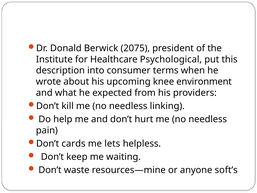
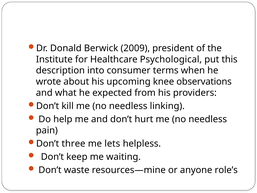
2075: 2075 -> 2009 (135, 48)
environment: environment -> observations (204, 82)
cards: cards -> three (74, 143)
soft’s: soft’s -> role’s (226, 170)
